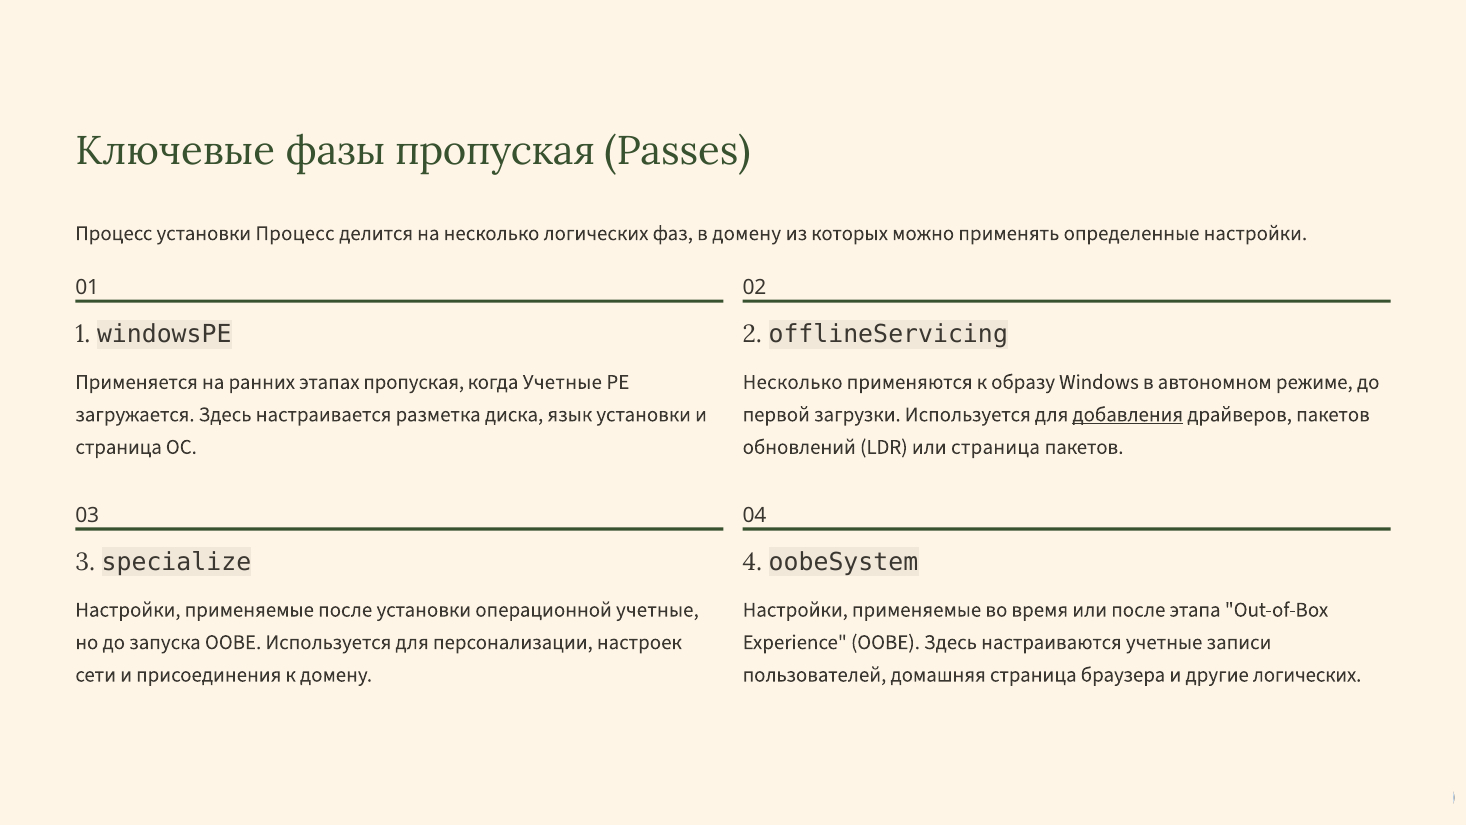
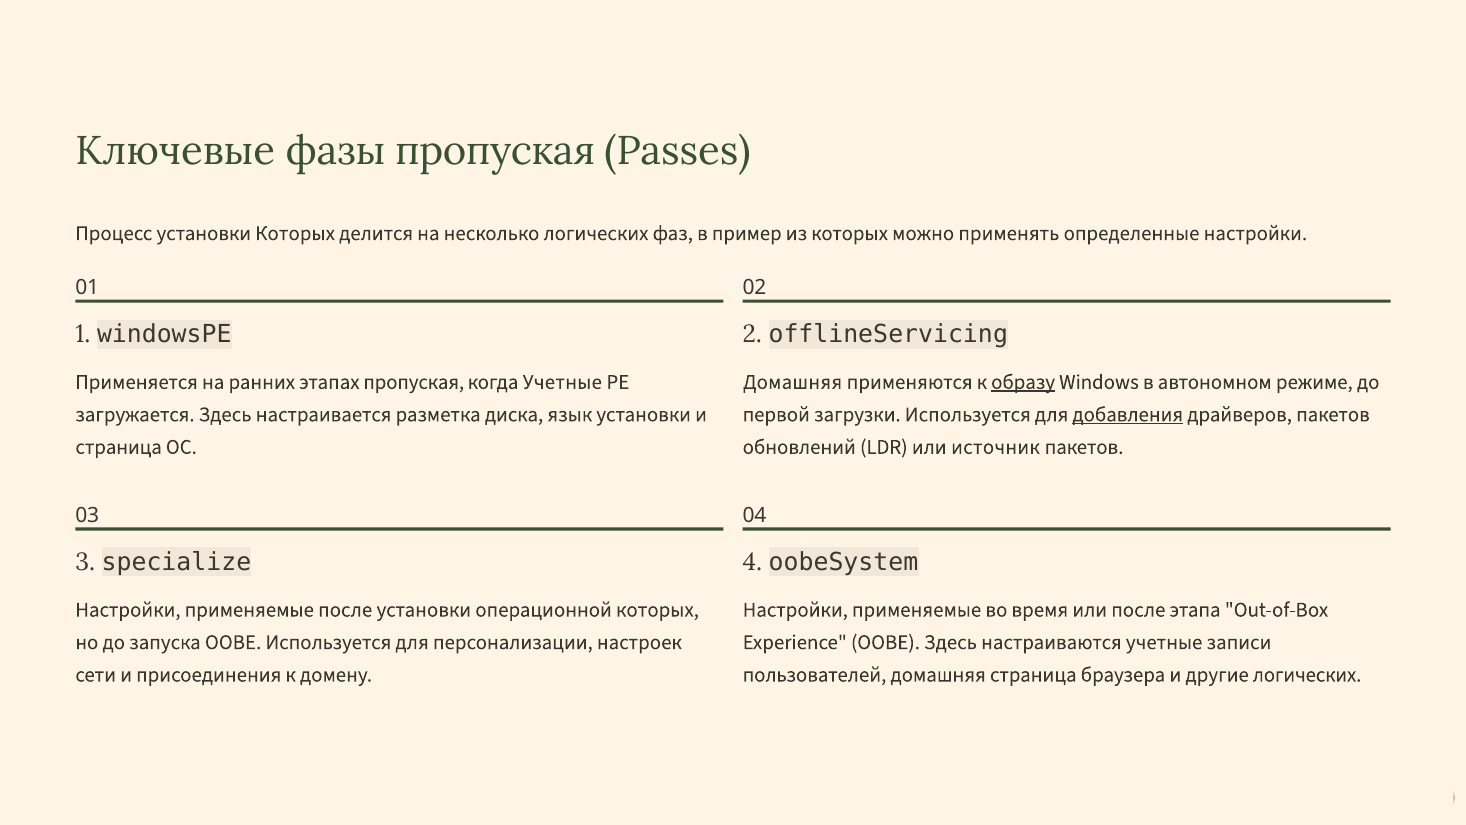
установки Процесс: Процесс -> Которых (295, 233)
в домену: домену -> пример (747, 233)
Несколько: Несколько -> Домашняя (793, 382)
образу underline: none -> present (1023, 382)
или страница: страница -> источник (995, 447)
операционной учетные: учетные -> которых (657, 609)
